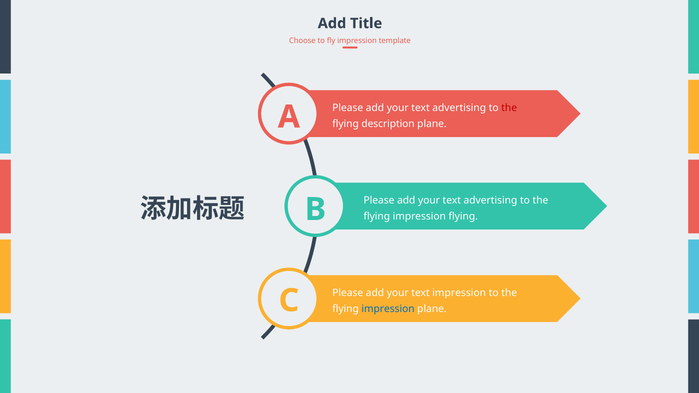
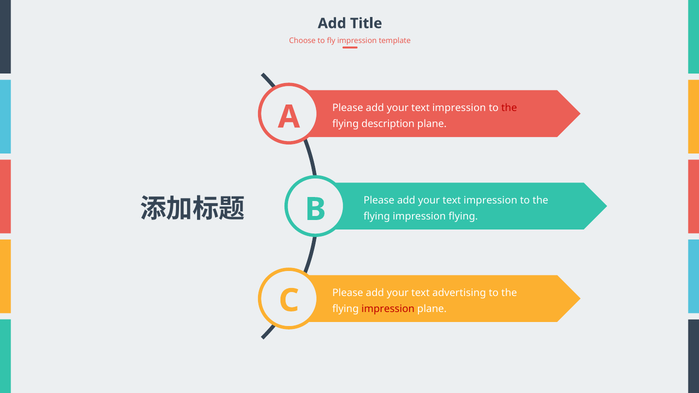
advertising: advertising -> impression (459, 108)
advertising: advertising -> impression (490, 201)
text impression: impression -> advertising (459, 293)
impression colour: blue -> red (388, 309)
